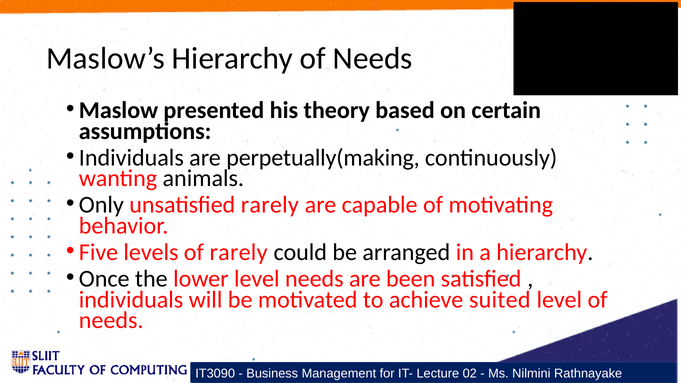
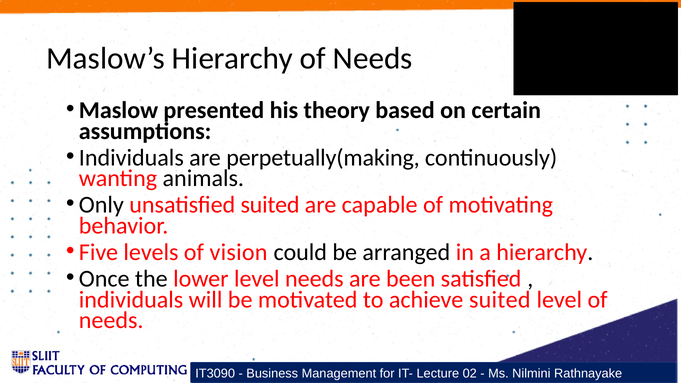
unsatisfied rarely: rarely -> suited (270, 205)
of rarely: rarely -> vision (239, 252)
